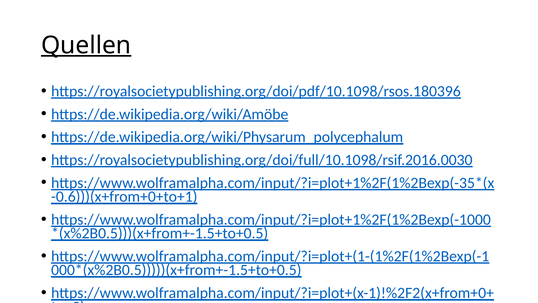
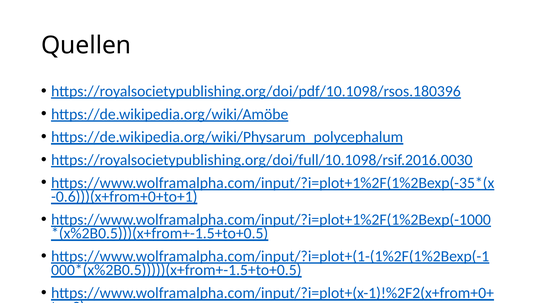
Quellen underline: present -> none (86, 45)
